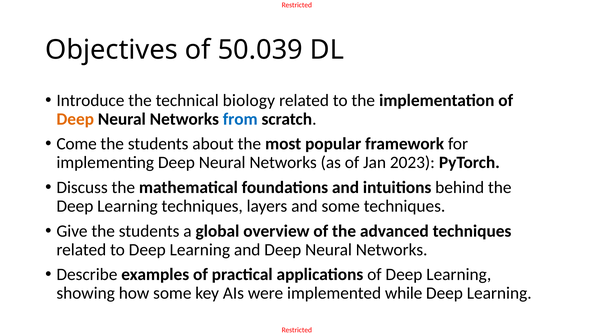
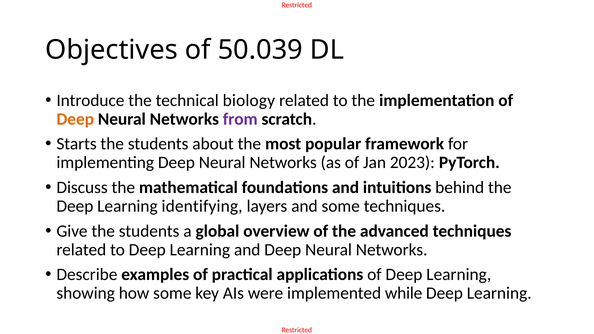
from colour: blue -> purple (240, 119)
Come: Come -> Starts (77, 144)
Learning techniques: techniques -> identifying (202, 206)
